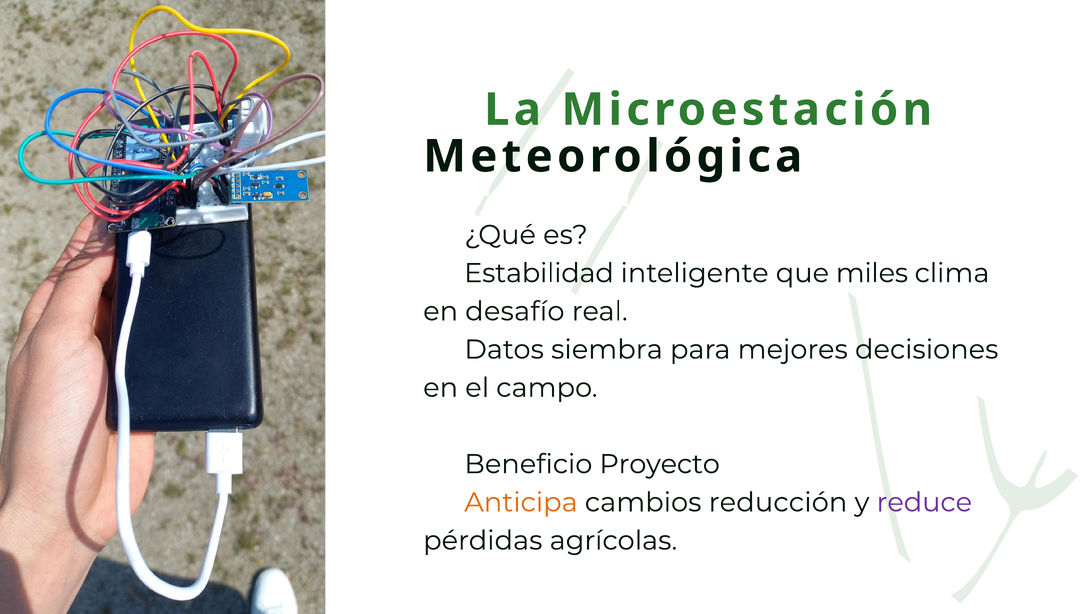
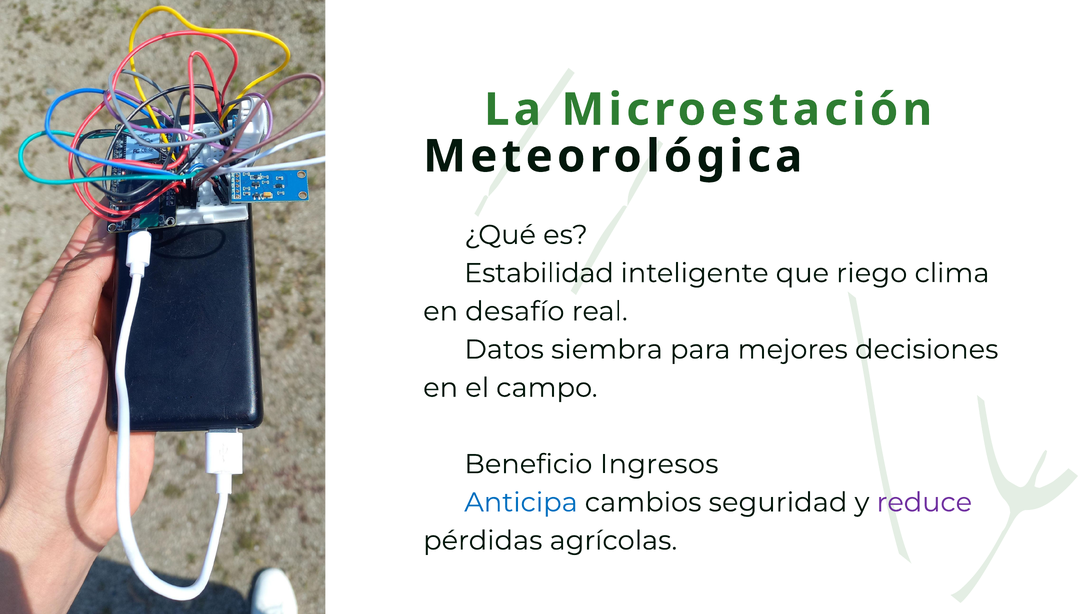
miles: miles -> riego (872, 273)
Proyecto: Proyecto -> Ingresos (659, 464)
Anticipa colour: orange -> blue (521, 503)
reducción: reducción -> seguridad (778, 503)
